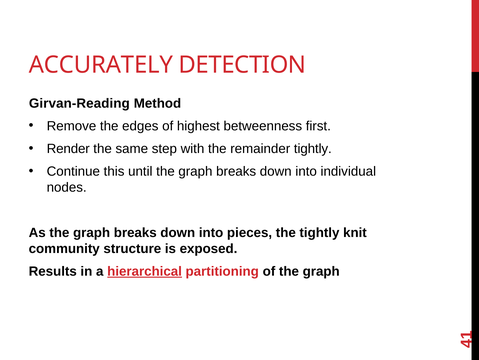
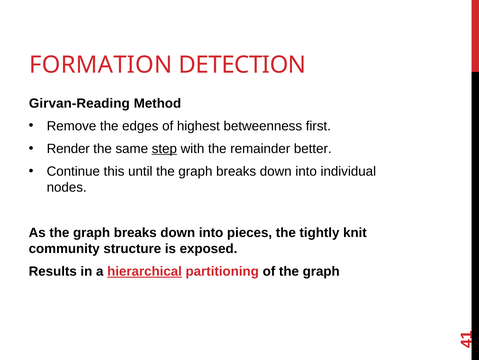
ACCURATELY: ACCURATELY -> FORMATION (101, 65)
step underline: none -> present (164, 148)
remainder tightly: tightly -> better (313, 148)
